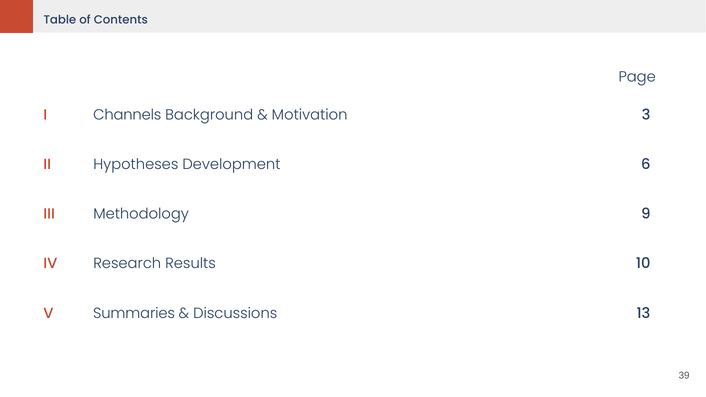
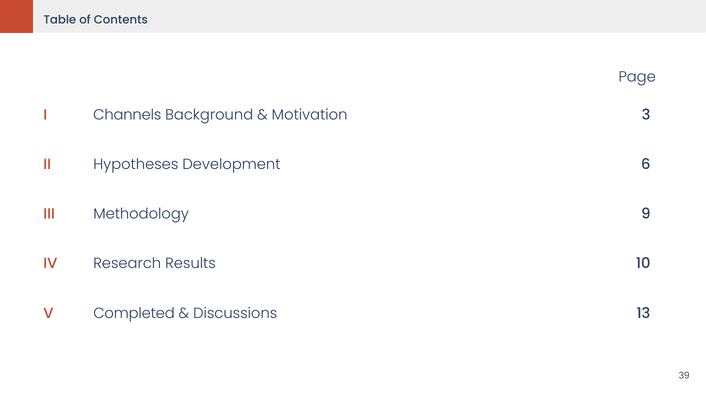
Summaries: Summaries -> Completed (134, 313)
